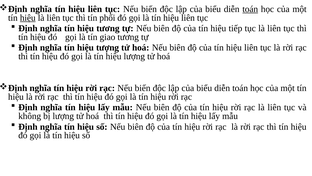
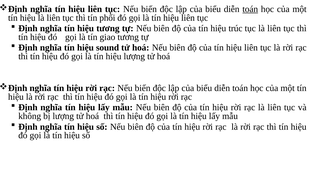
hiệu underline: present -> none (28, 18)
tiếp: tiếp -> trúc (235, 28)
tượng: tượng -> sound (108, 48)
